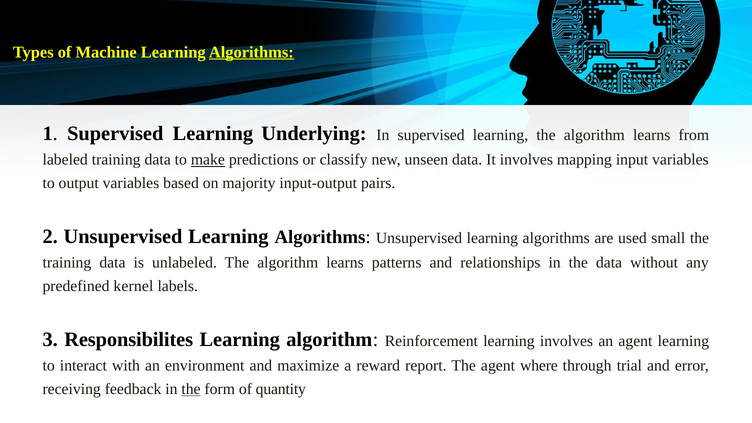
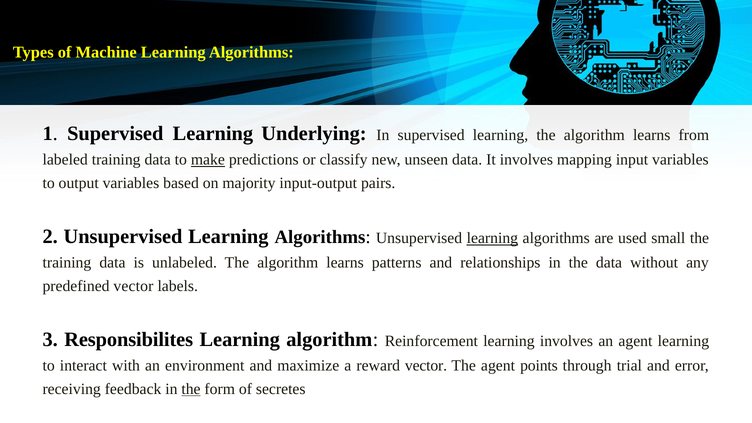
Algorithms underline: present -> none (251, 52)
learning underline: none -> present (492, 238)
predefined kernel: kernel -> vector (133, 286)
reward report: report -> vector (426, 366)
where: where -> points (539, 366)
quantity: quantity -> secretes (281, 389)
